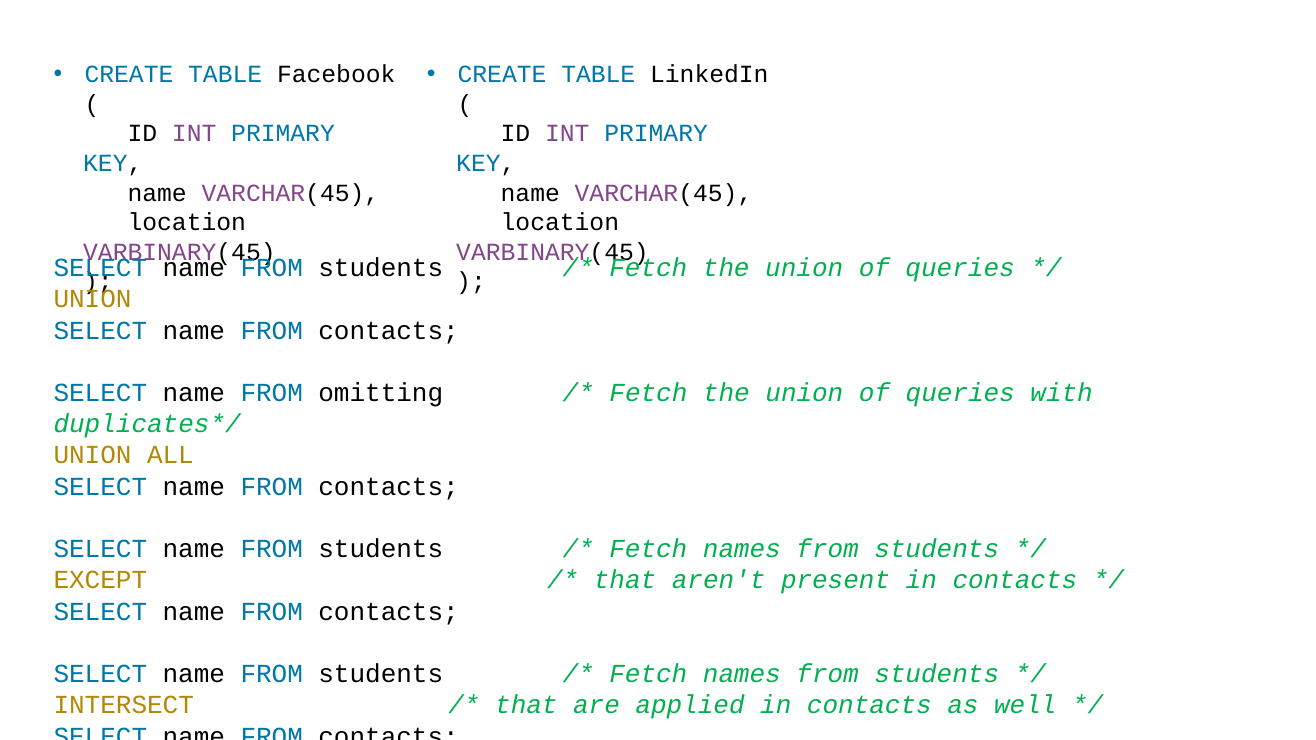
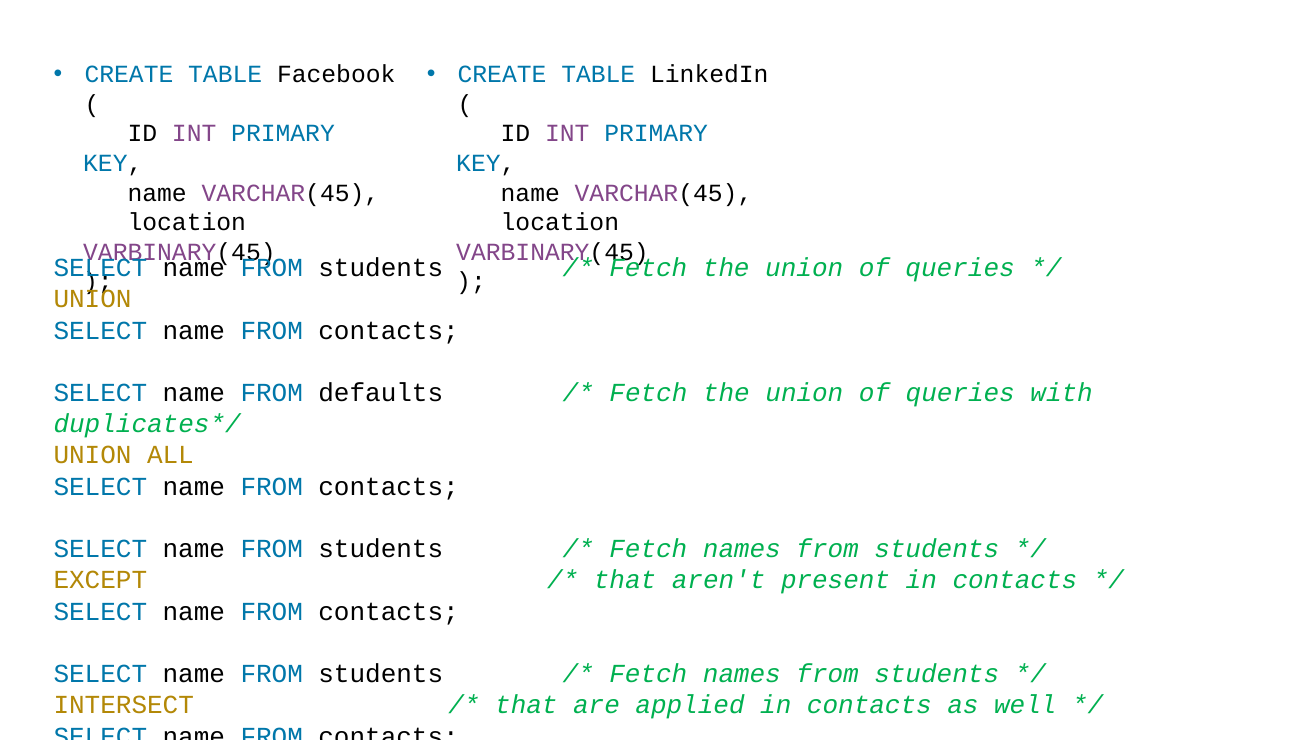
omitting: omitting -> defaults (381, 393)
